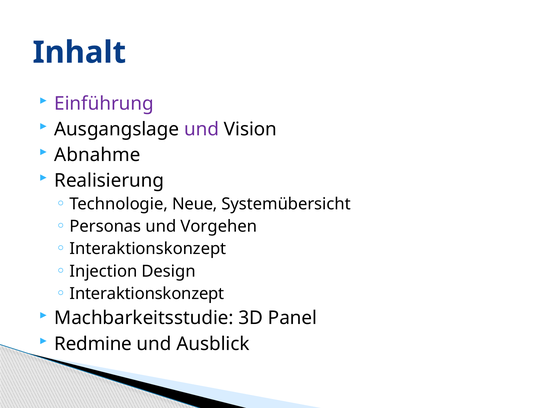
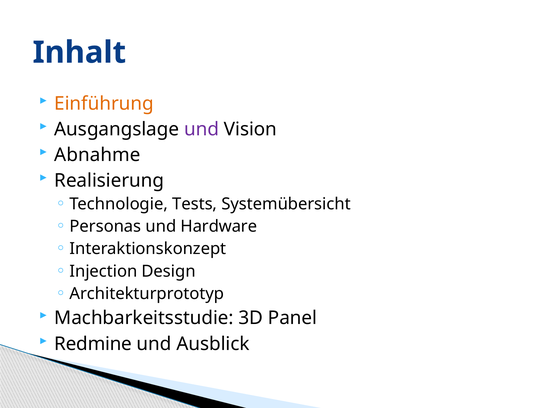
Einführung colour: purple -> orange (104, 103)
Neue: Neue -> Tests (195, 204)
Vorgehen: Vorgehen -> Hardware (219, 226)
Interaktionskonzept: Interaktionskonzept -> Architekturprototyp (147, 294)
